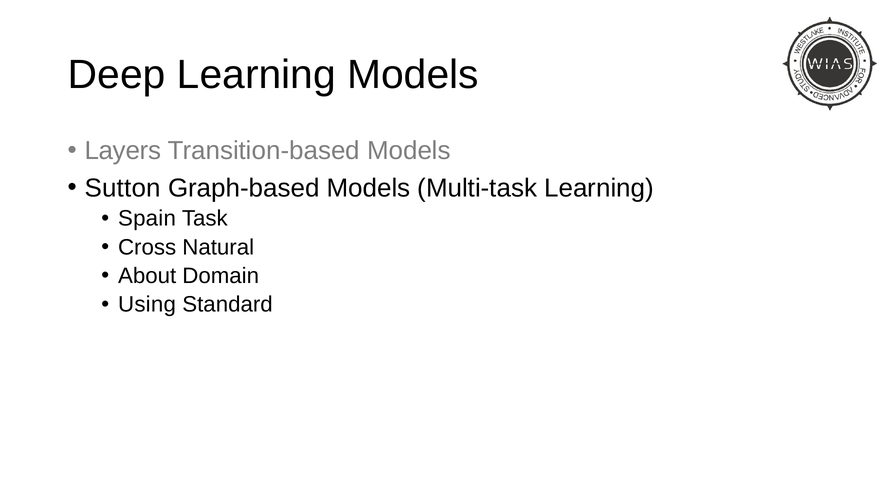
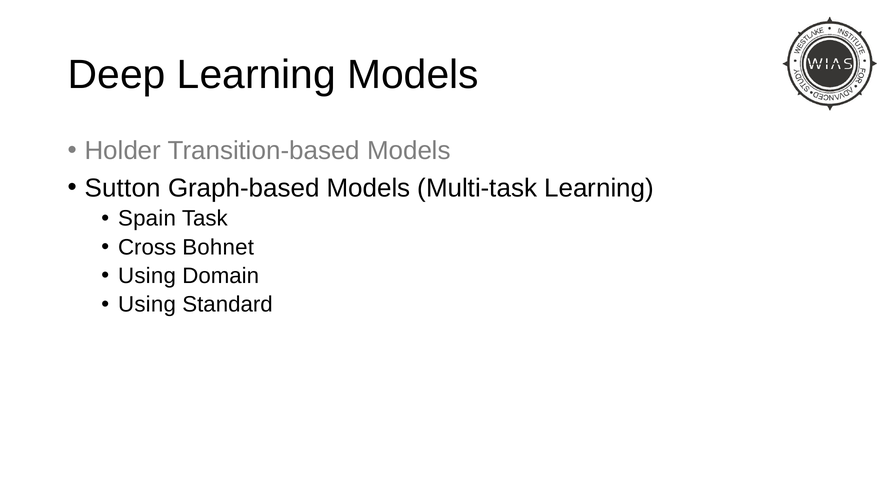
Layers: Layers -> Holder (123, 151)
Natural: Natural -> Bohnet (218, 247)
About: About -> Using (147, 276)
